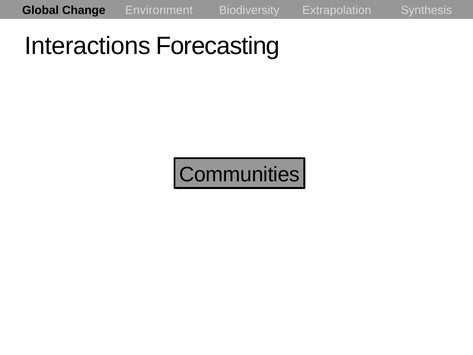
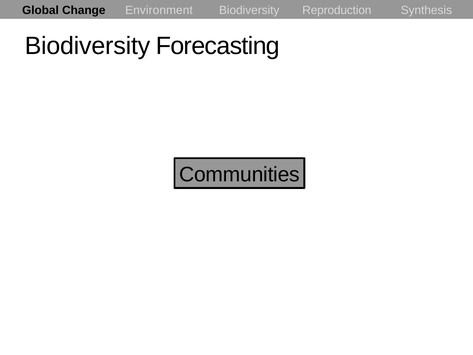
Extrapolation: Extrapolation -> Reproduction (337, 10)
Interactions: Interactions -> Biodiversity (88, 46)
